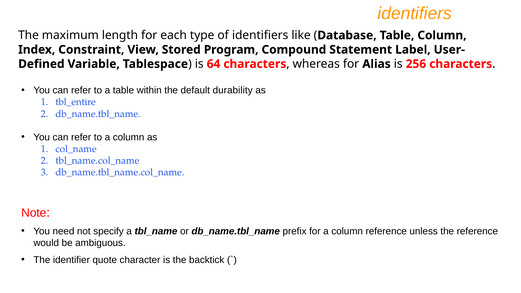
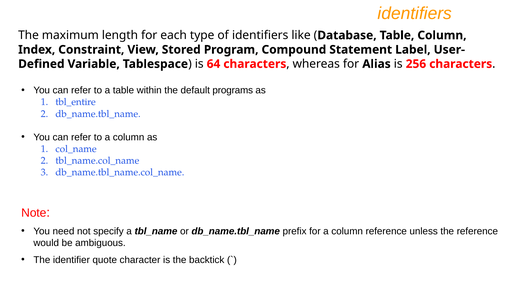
durability: durability -> programs (233, 90)
